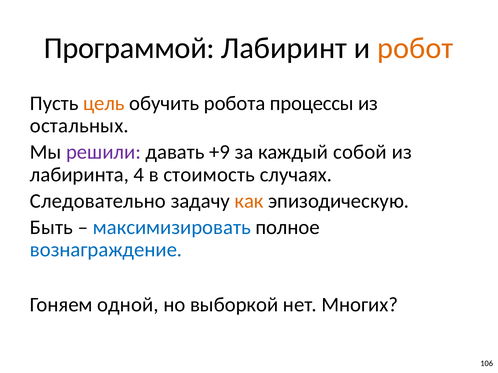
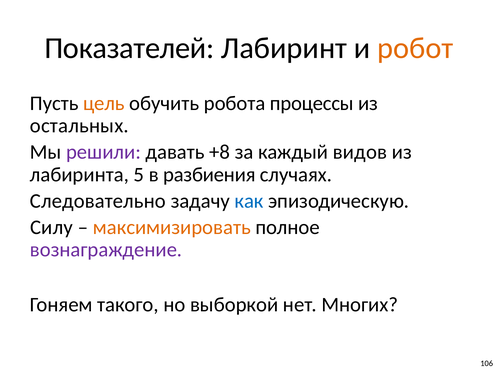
Программой: Программой -> Показателей (129, 48)
+9: +9 -> +8 (220, 152)
собой: собой -> видов (360, 152)
4: 4 -> 5 (139, 175)
стоимость: стоимость -> разбиения (209, 175)
как colour: orange -> blue (249, 201)
Быть: Быть -> Силу (51, 228)
максимизировать colour: blue -> orange (172, 228)
вознаграждение colour: blue -> purple (106, 250)
одной: одной -> такого (128, 305)
